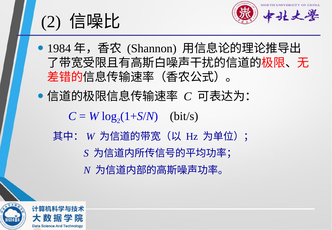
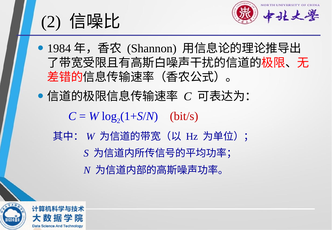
bit/s colour: black -> red (184, 116)
